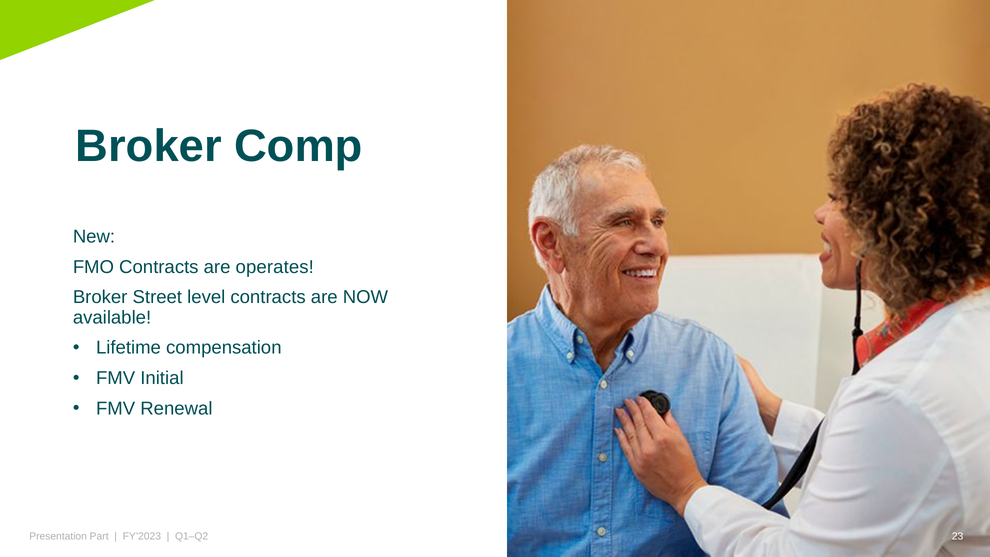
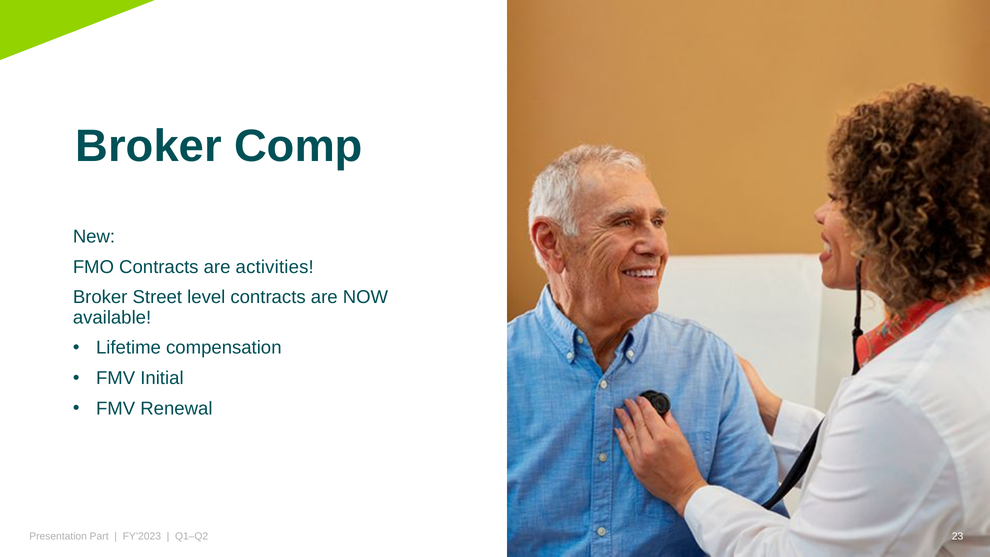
operates: operates -> activities (275, 267)
